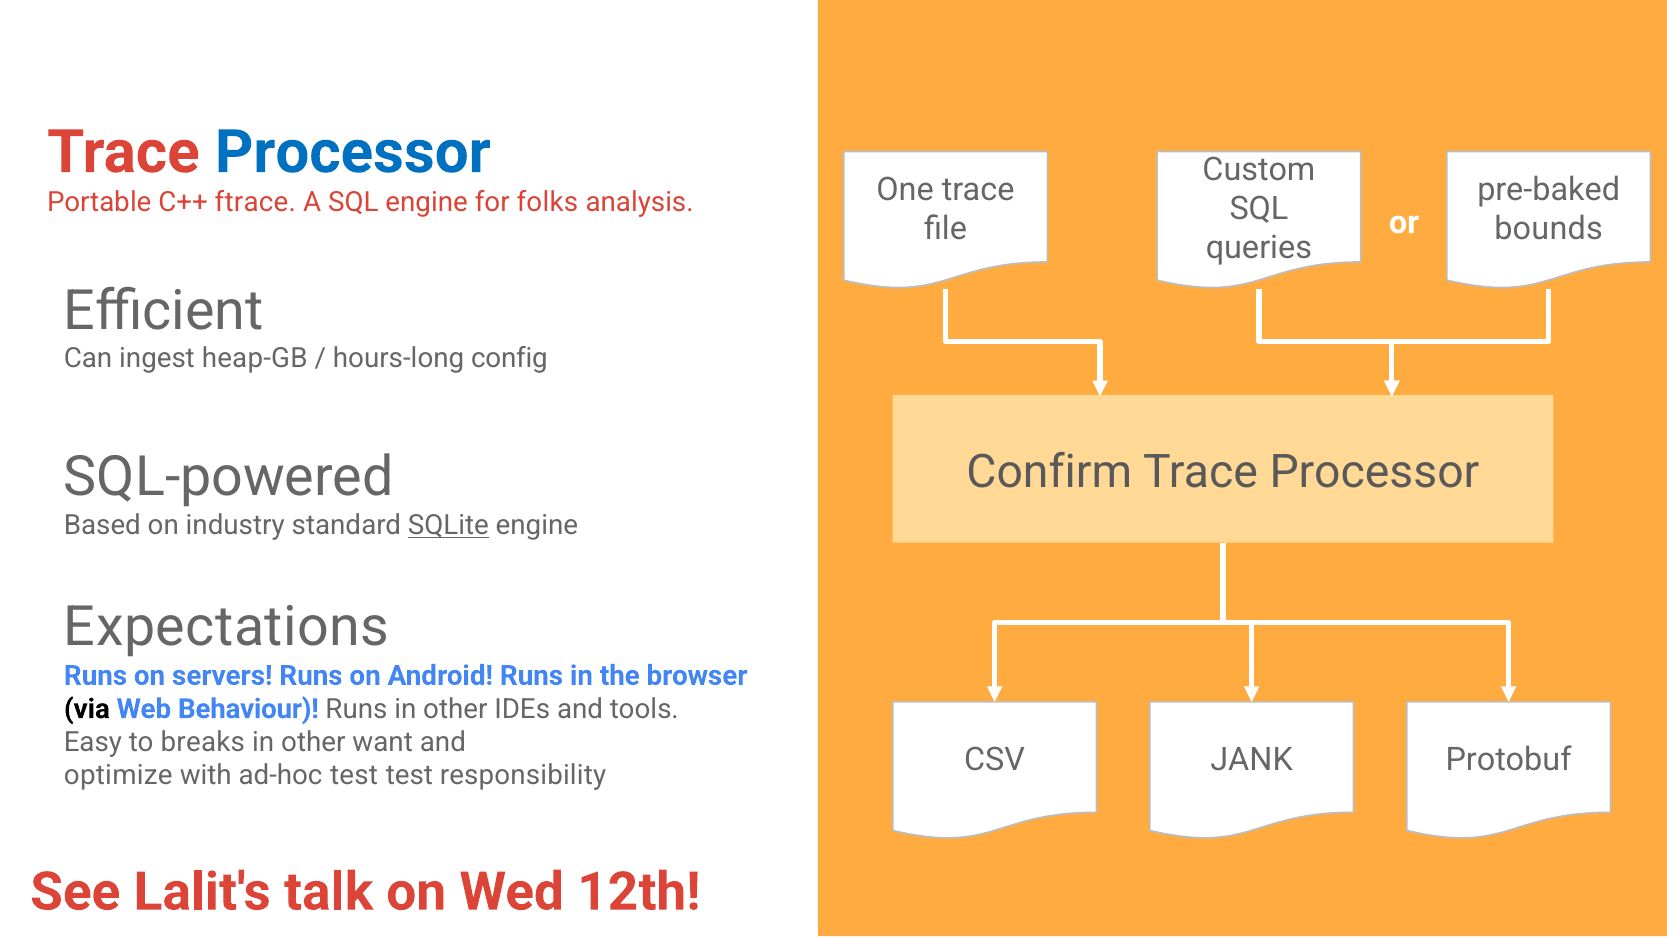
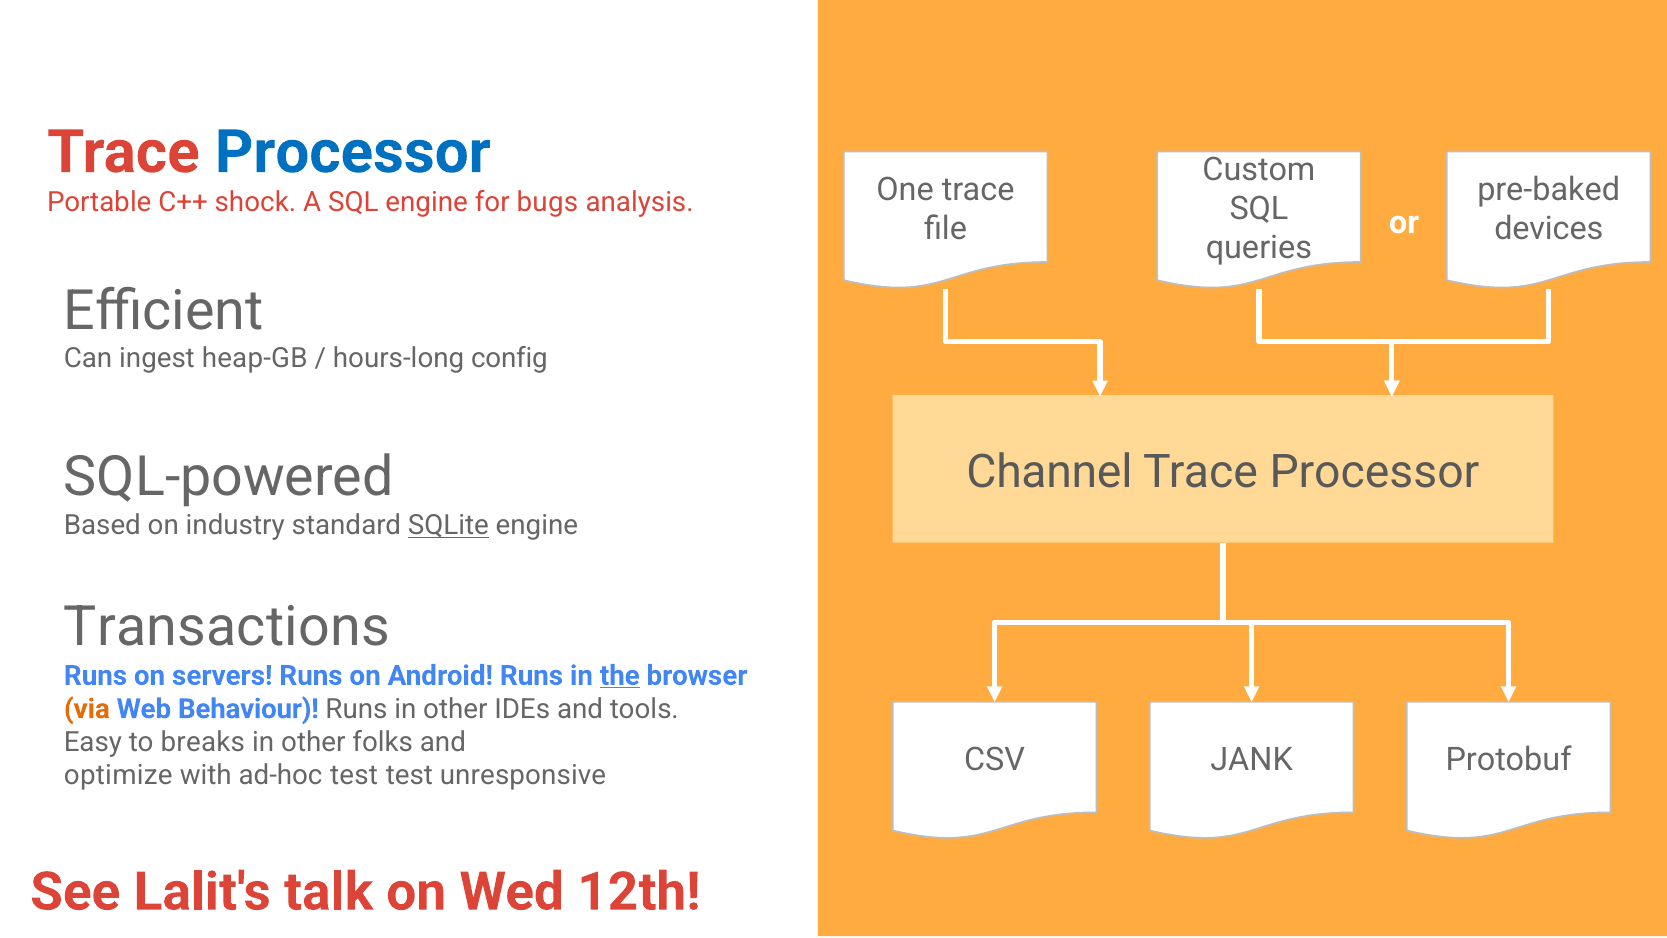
ftrace: ftrace -> shock (255, 203)
folks: folks -> bugs (547, 203)
bounds: bounds -> devices (1549, 228)
Confirm: Confirm -> Channel (1049, 472)
Expectations: Expectations -> Transactions (227, 627)
the underline: none -> present (620, 675)
via colour: black -> orange (87, 709)
want: want -> folks (383, 742)
responsibility: responsibility -> unresponsive (523, 775)
